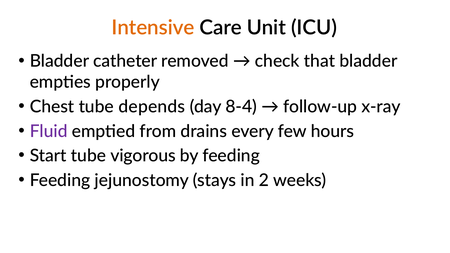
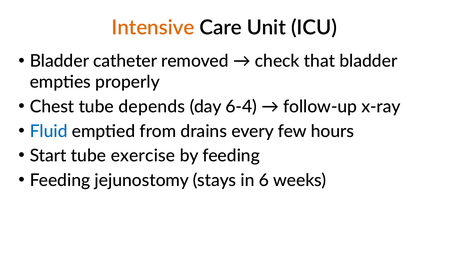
8-4: 8-4 -> 6-4 (241, 107)
Fluid colour: purple -> blue (49, 131)
vigorous: vigorous -> exercise (143, 156)
2: 2 -> 6 (264, 180)
